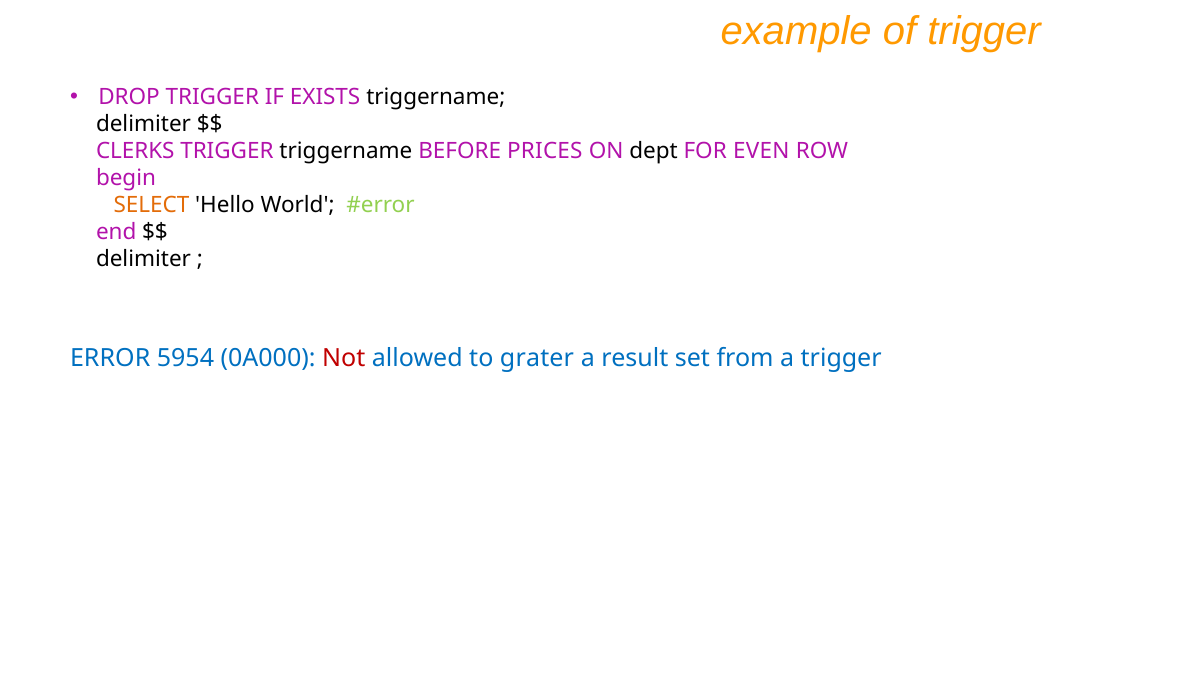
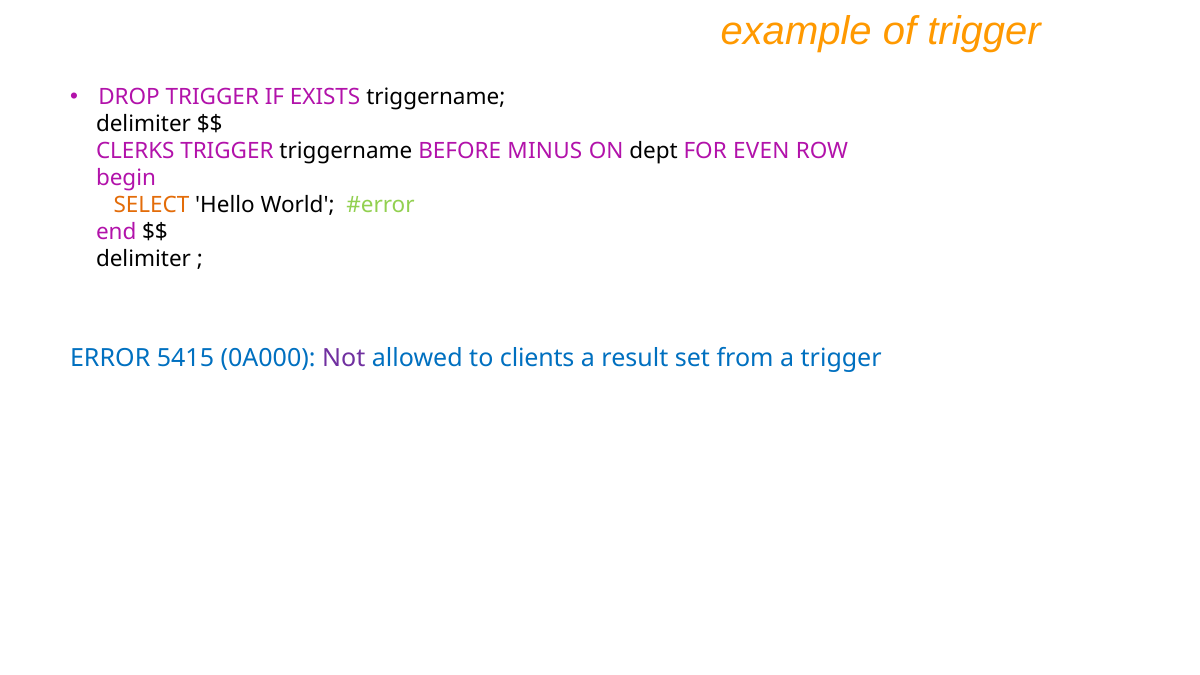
PRICES: PRICES -> MINUS (545, 151)
5954: 5954 -> 5415 (185, 359)
Not colour: red -> purple (344, 359)
grater: grater -> clients (537, 359)
